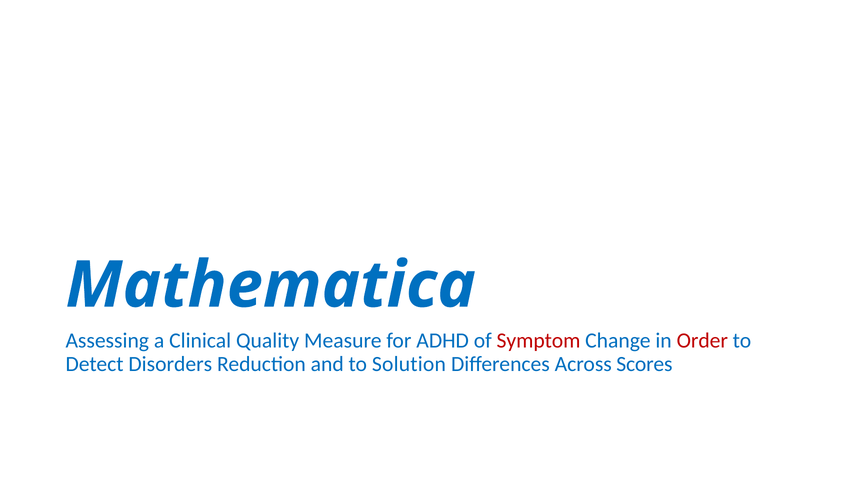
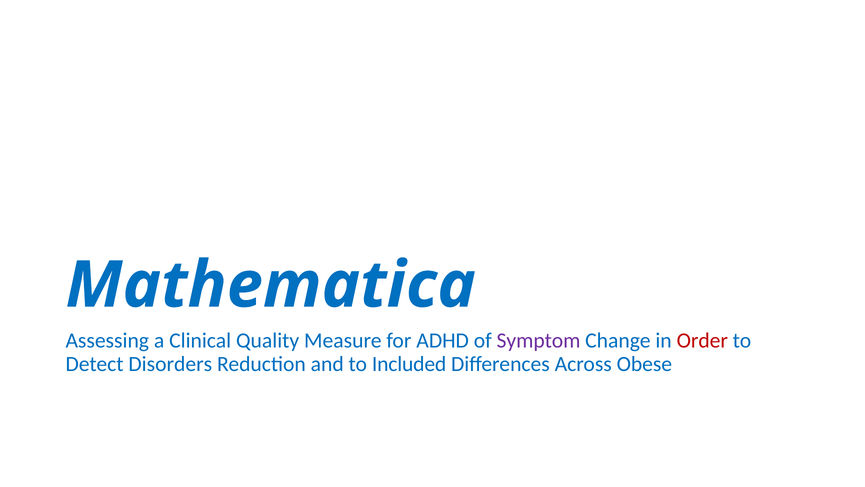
Symptom colour: red -> purple (539, 340)
Solution: Solution -> Included (409, 364)
Scores: Scores -> Obese (644, 364)
